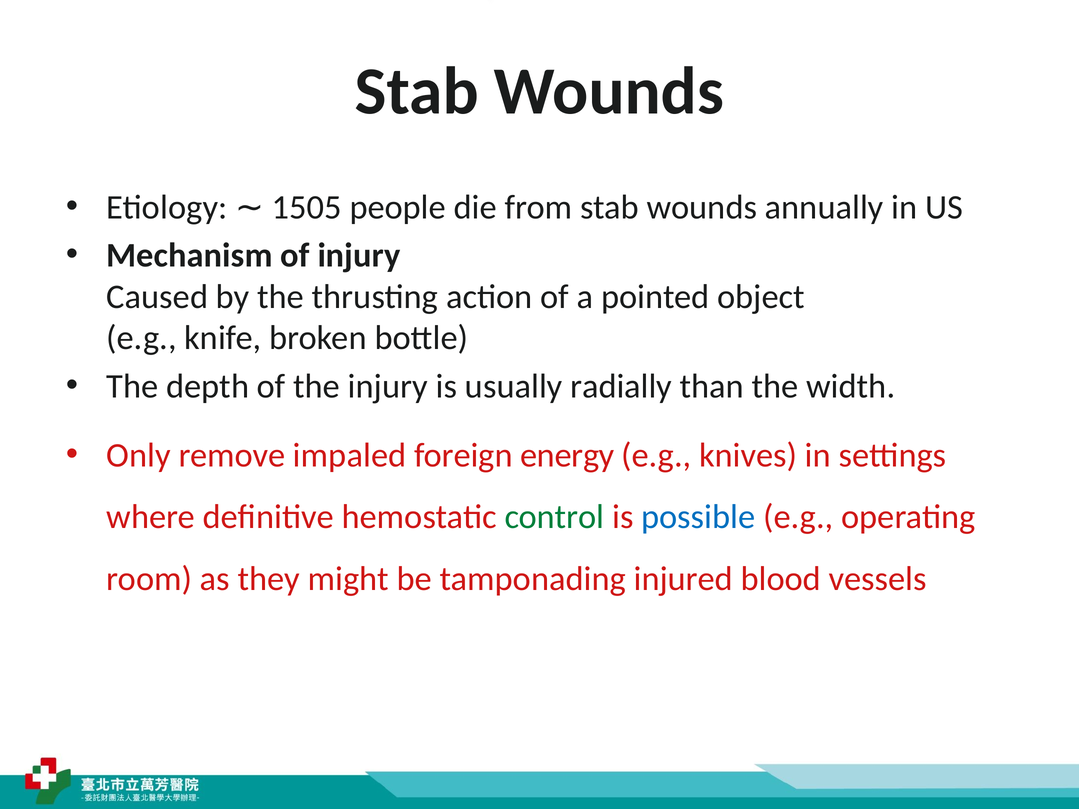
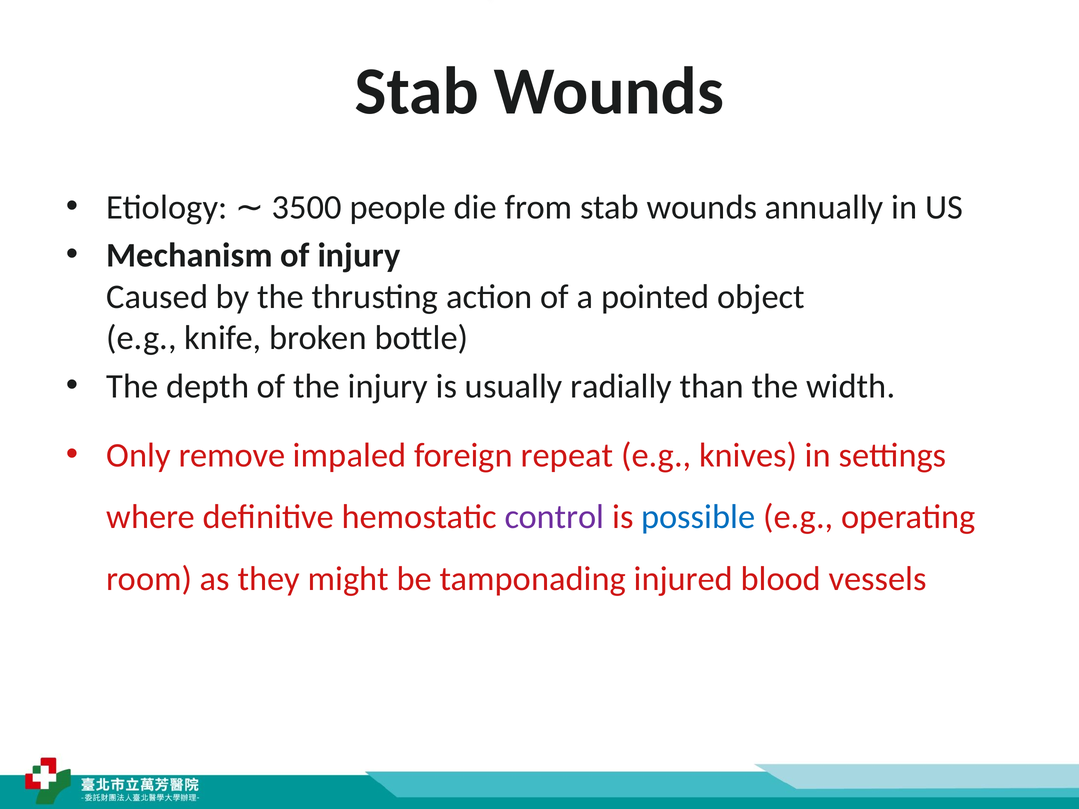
1505: 1505 -> 3500 (307, 207)
energy: energy -> repeat (567, 455)
control colour: green -> purple (554, 517)
